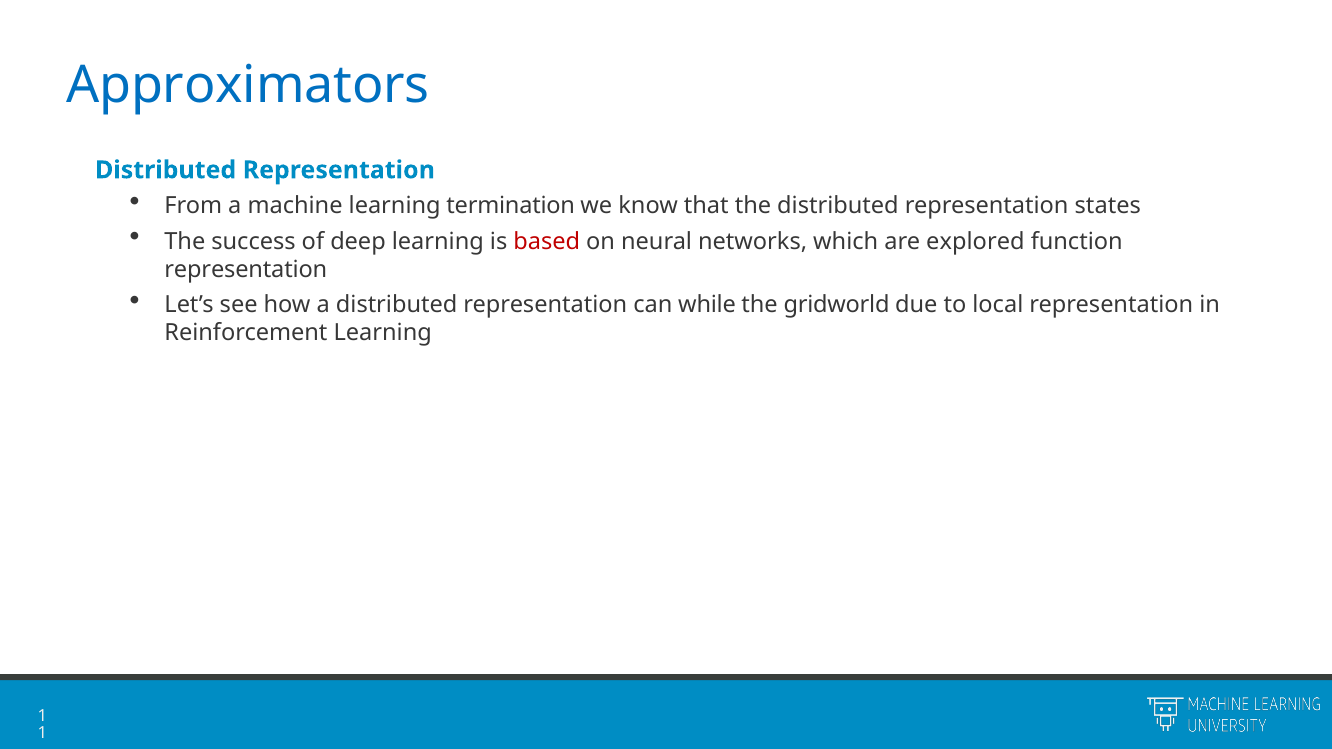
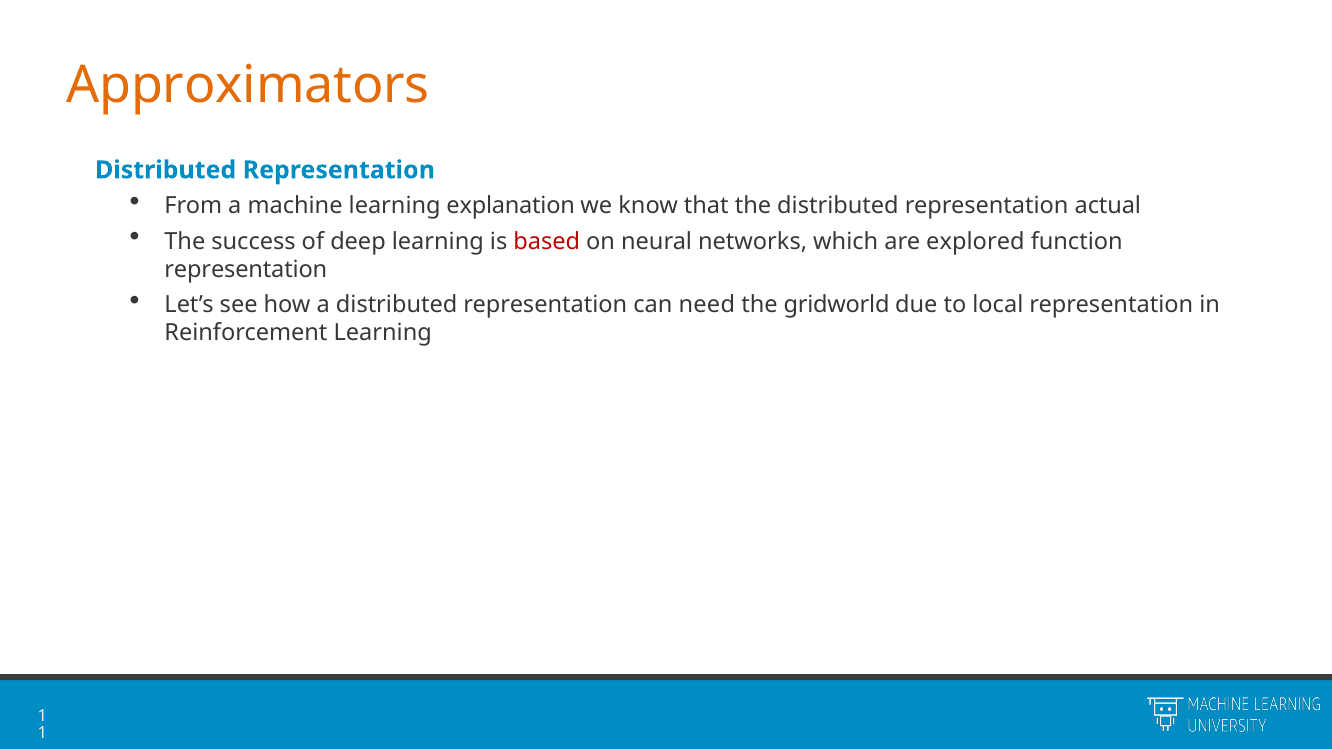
Approximators colour: blue -> orange (248, 86)
termination: termination -> explanation (511, 206)
states: states -> actual (1108, 206)
while: while -> need (707, 305)
